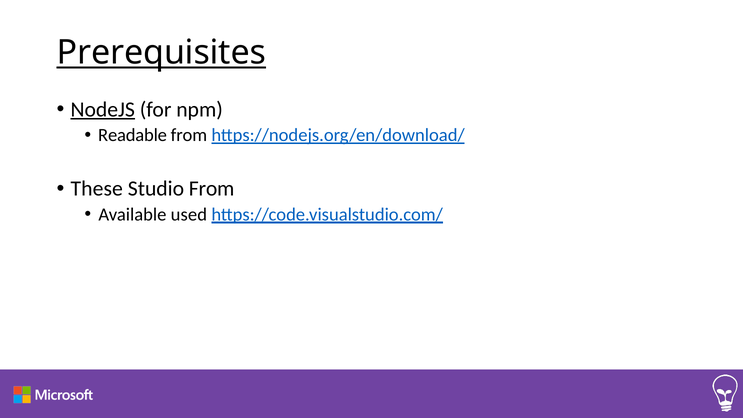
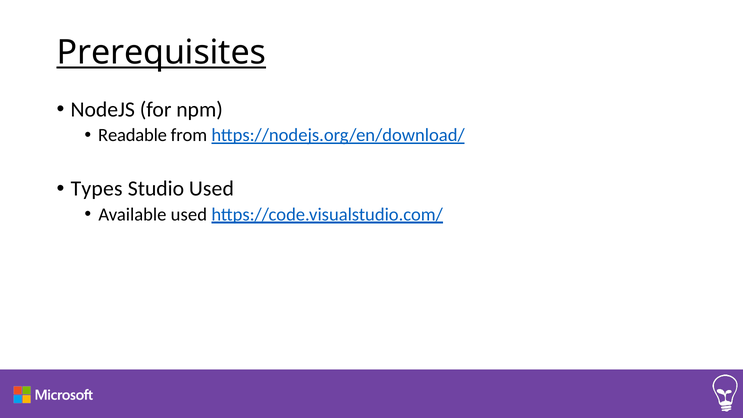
NodeJS underline: present -> none (103, 109)
These: These -> Types (97, 189)
Studio From: From -> Used (211, 189)
